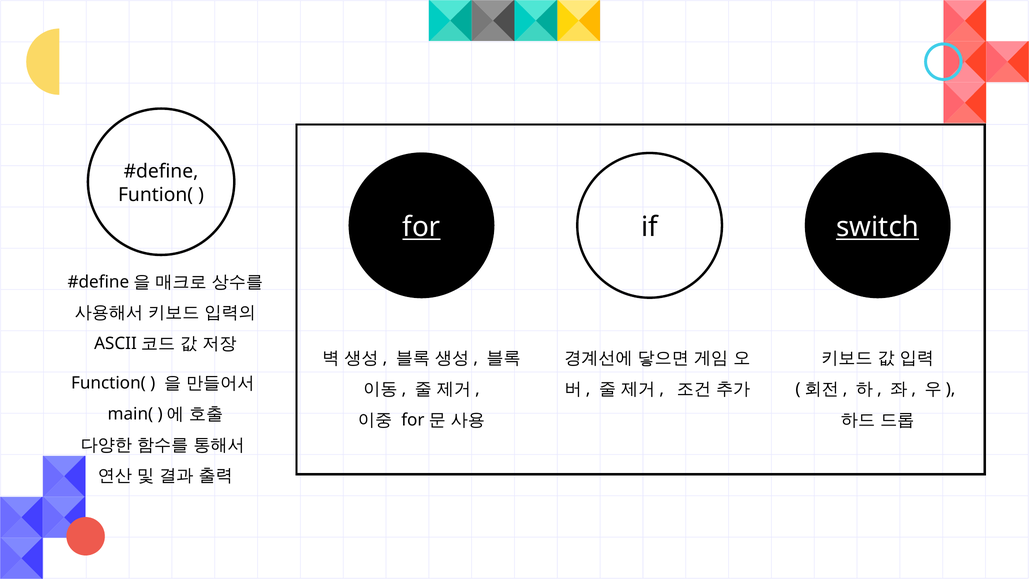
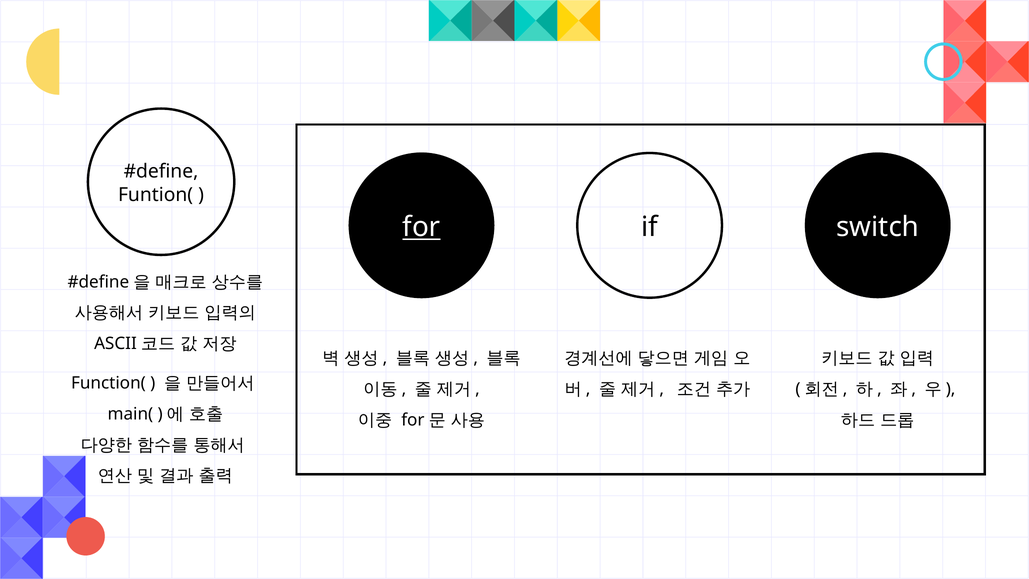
switch underline: present -> none (878, 227)
